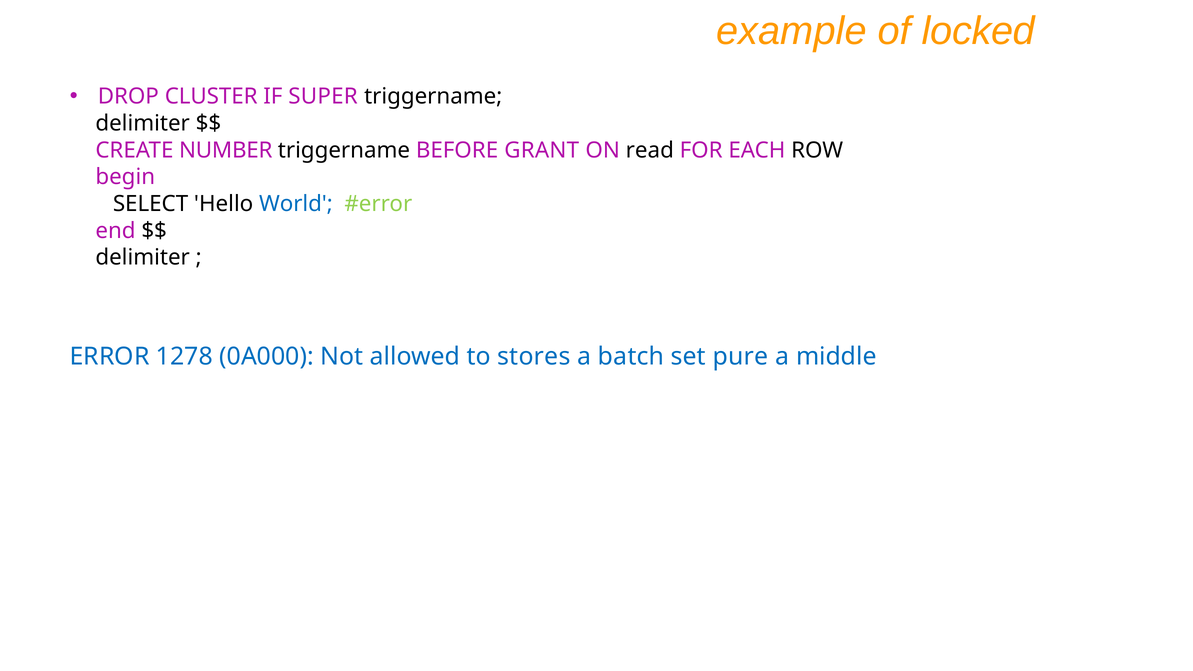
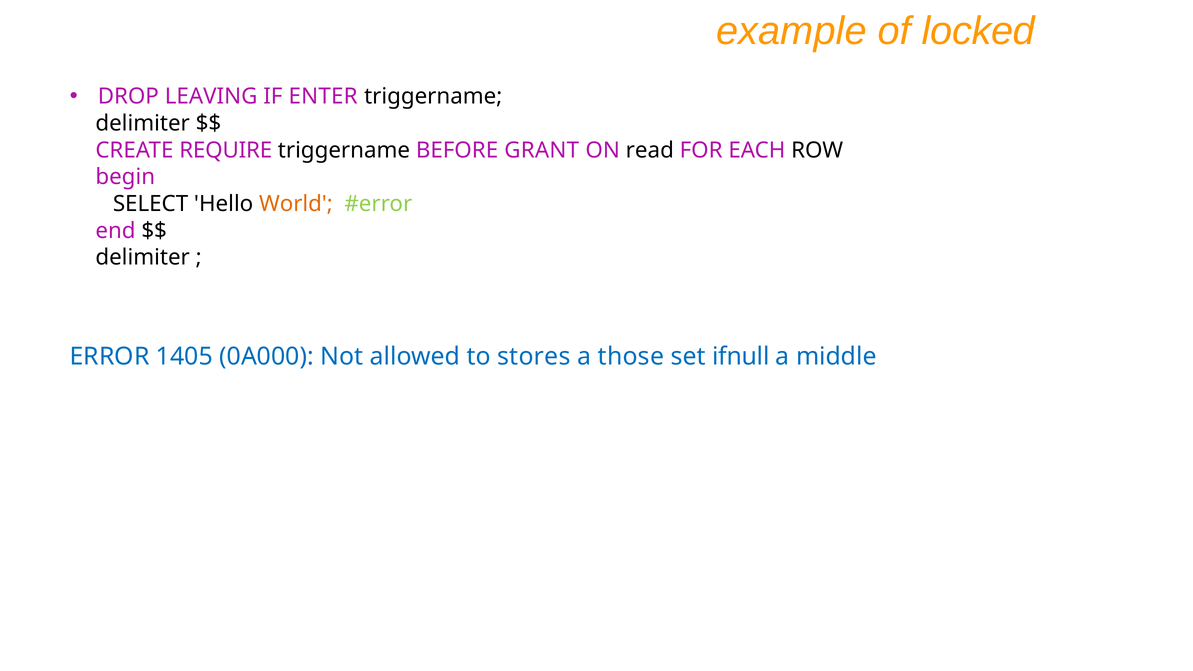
CLUSTER: CLUSTER -> LEAVING (211, 96)
SUPER: SUPER -> ENTER (323, 96)
NUMBER: NUMBER -> REQUIRE (226, 150)
World colour: blue -> orange (296, 204)
1278: 1278 -> 1405 (184, 357)
batch: batch -> those (631, 357)
pure: pure -> ifnull (741, 357)
